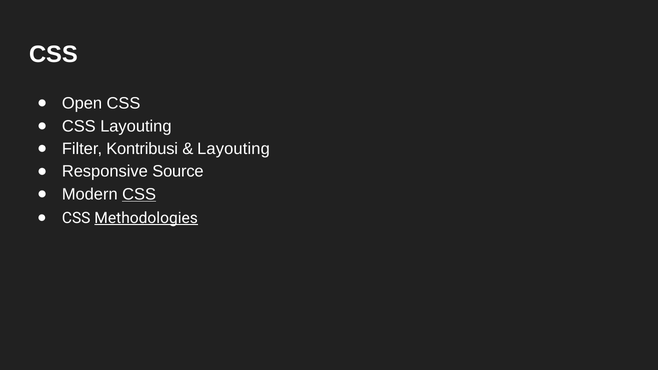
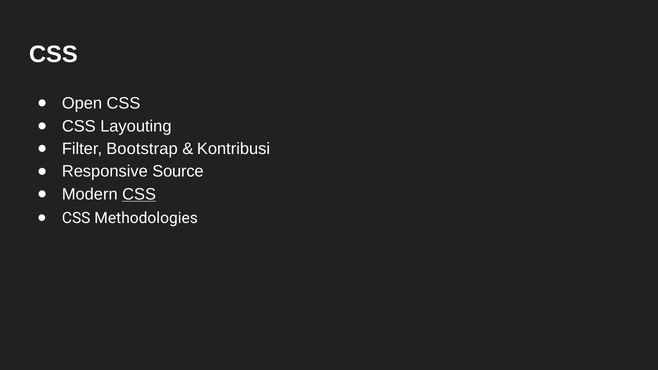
Kontribusi: Kontribusi -> Bootstrap (142, 149)
Layouting: Layouting -> Kontribusi (234, 149)
Methodologies underline: present -> none (146, 218)
